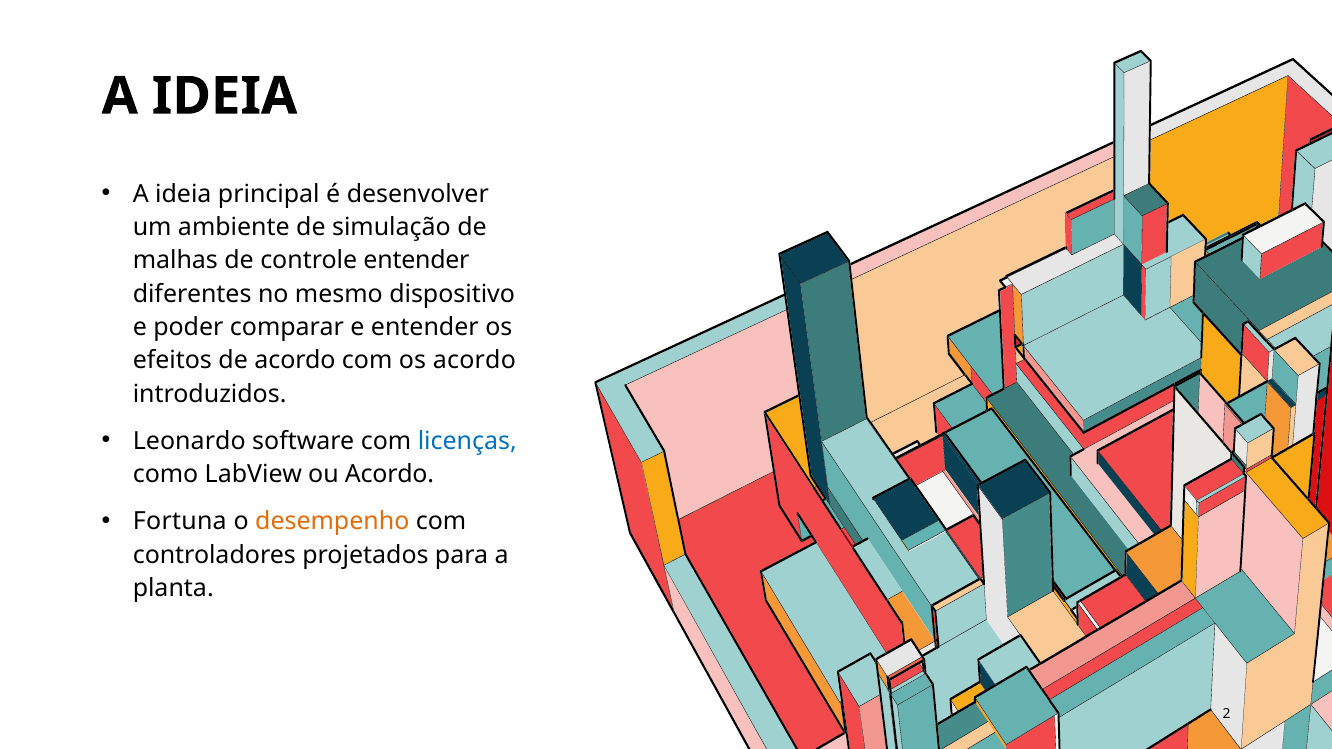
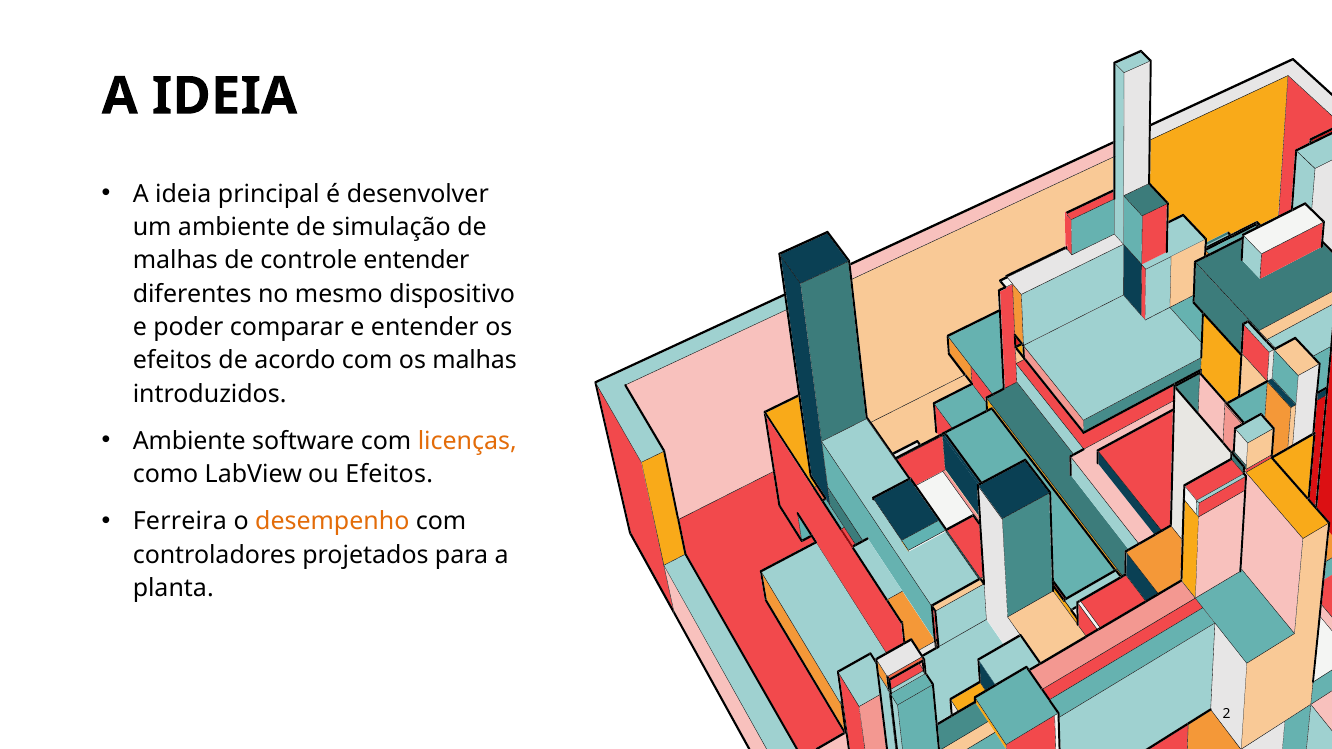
os acordo: acordo -> malhas (475, 361)
Leonardo: Leonardo -> Ambiente (189, 441)
licenças colour: blue -> orange (467, 441)
ou Acordo: Acordo -> Efeitos (389, 474)
Fortuna: Fortuna -> Ferreira (180, 522)
